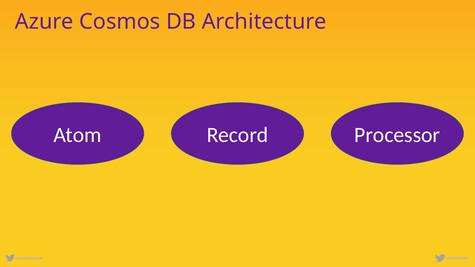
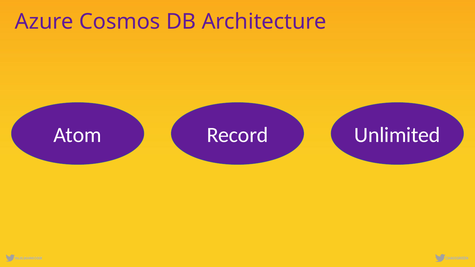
Processor: Processor -> Unlimited (397, 135)
